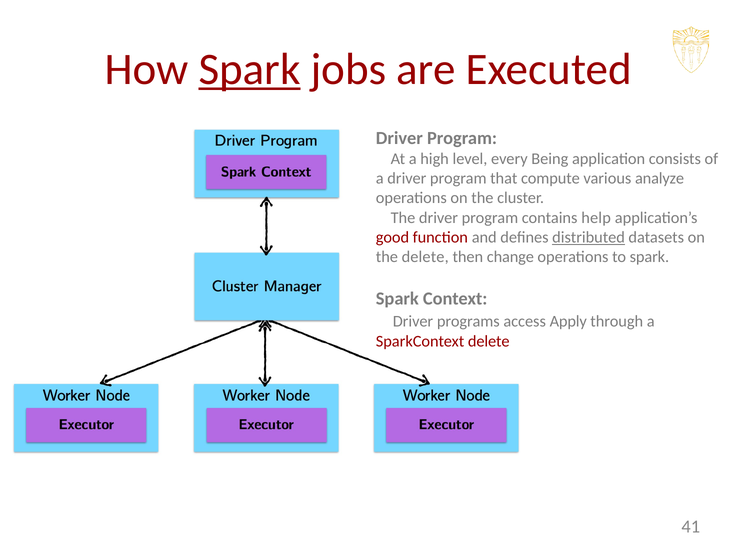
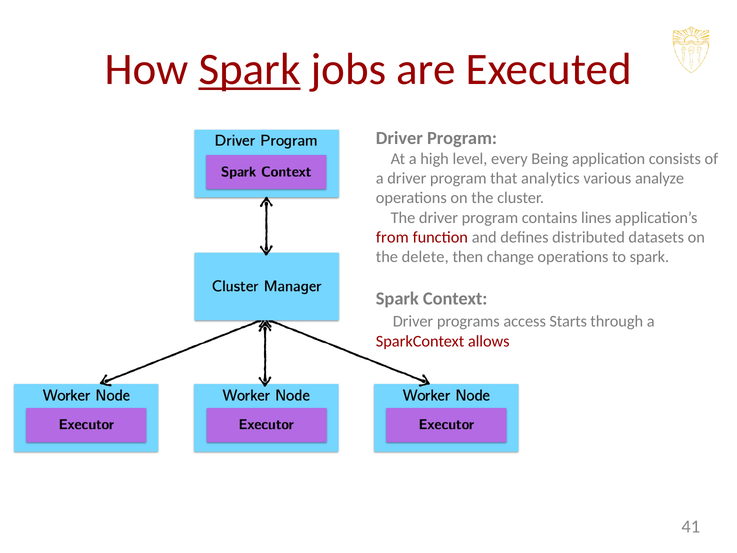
compute: compute -> analytics (550, 178)
help: help -> lines (596, 218)
good: good -> from (392, 237)
distributed underline: present -> none (589, 237)
Apply: Apply -> Starts (568, 321)
SparkContext delete: delete -> allows (489, 341)
